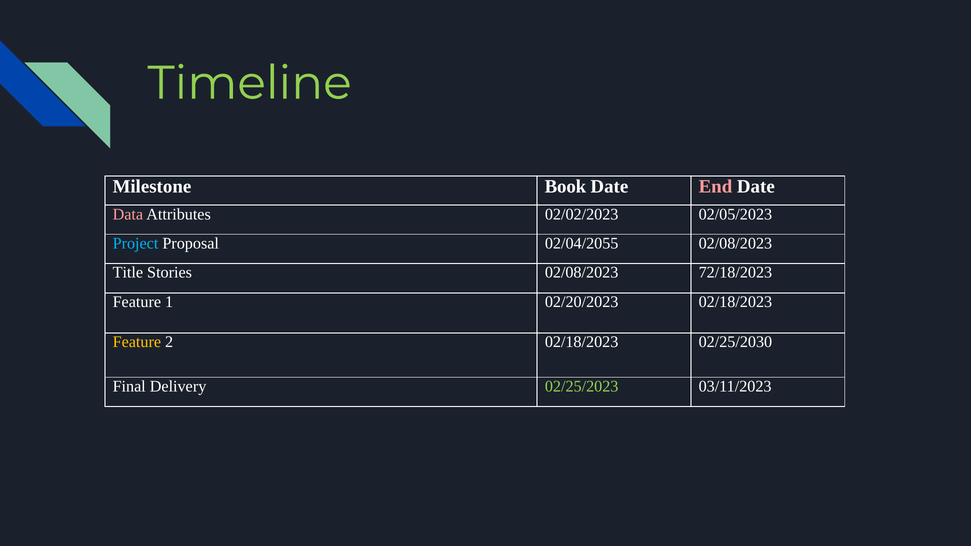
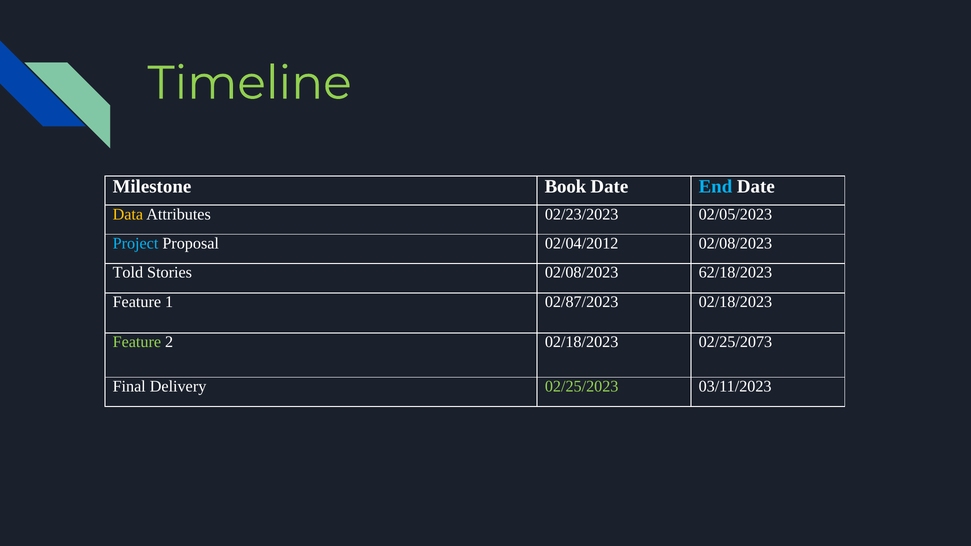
End colour: pink -> light blue (715, 187)
Data colour: pink -> yellow (128, 214)
02/02/2023: 02/02/2023 -> 02/23/2023 (582, 214)
02/04/2055: 02/04/2055 -> 02/04/2012 (582, 243)
Title: Title -> Told (128, 273)
72/18/2023: 72/18/2023 -> 62/18/2023 (735, 273)
02/20/2023: 02/20/2023 -> 02/87/2023 (582, 302)
Feature colour: yellow -> light green (137, 342)
02/25/2030: 02/25/2030 -> 02/25/2073 (735, 342)
